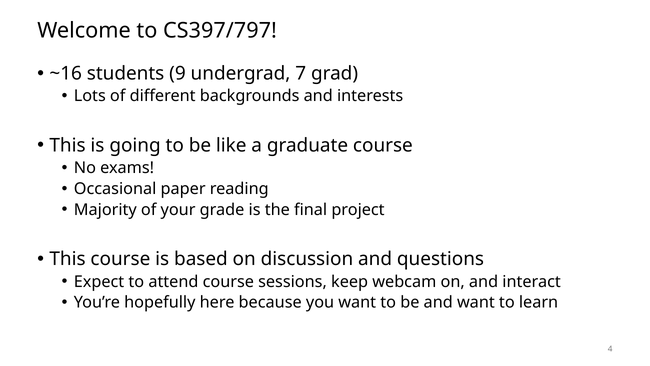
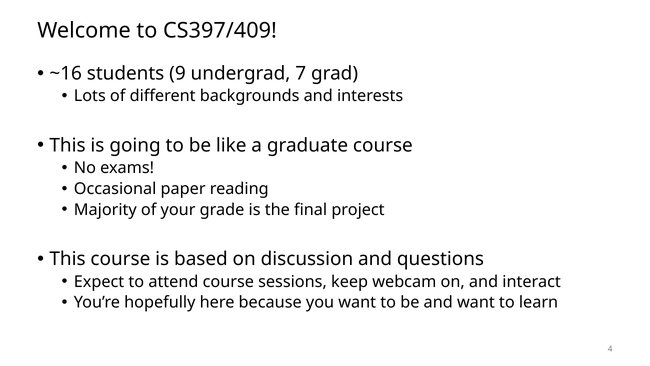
CS397/797: CS397/797 -> CS397/409 (220, 30)
